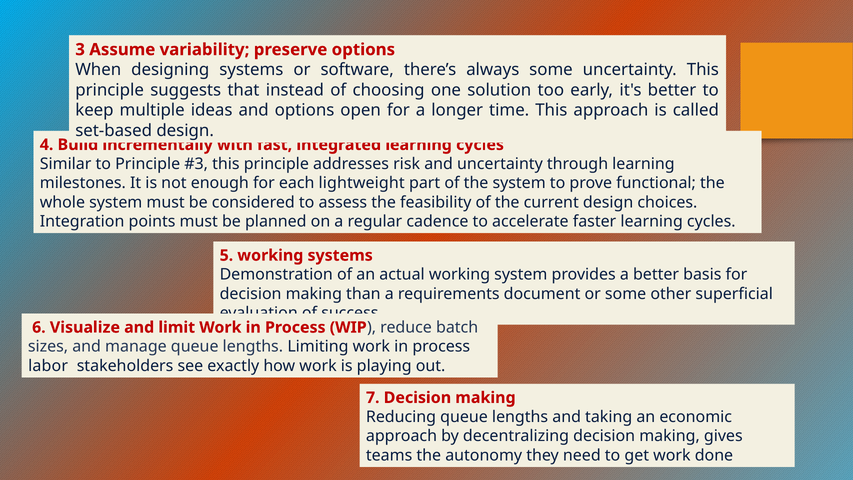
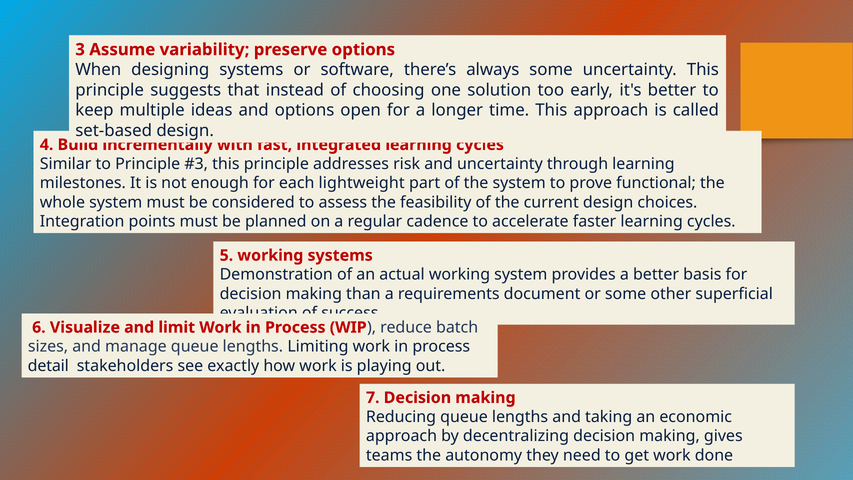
labor: labor -> detail (48, 366)
